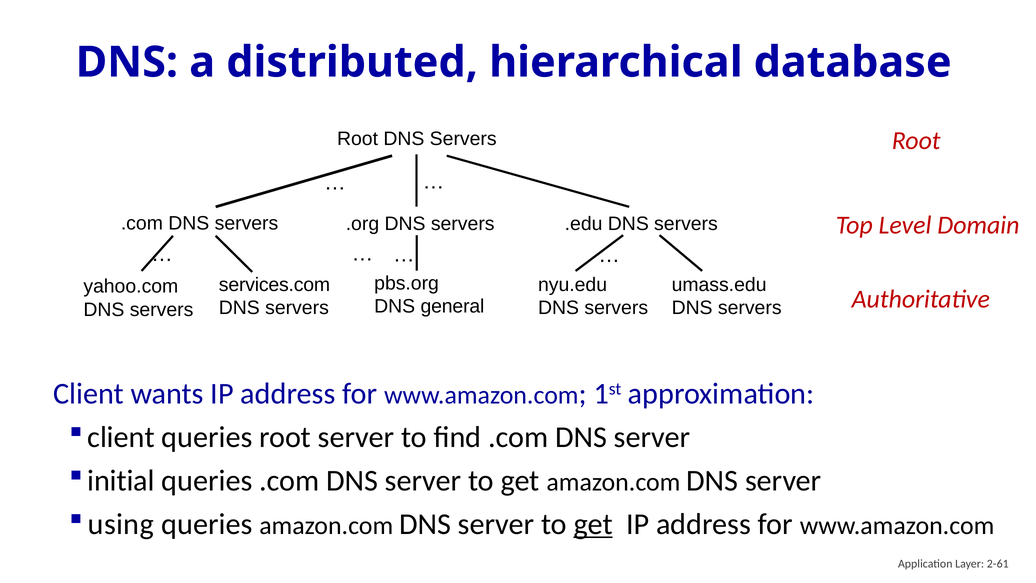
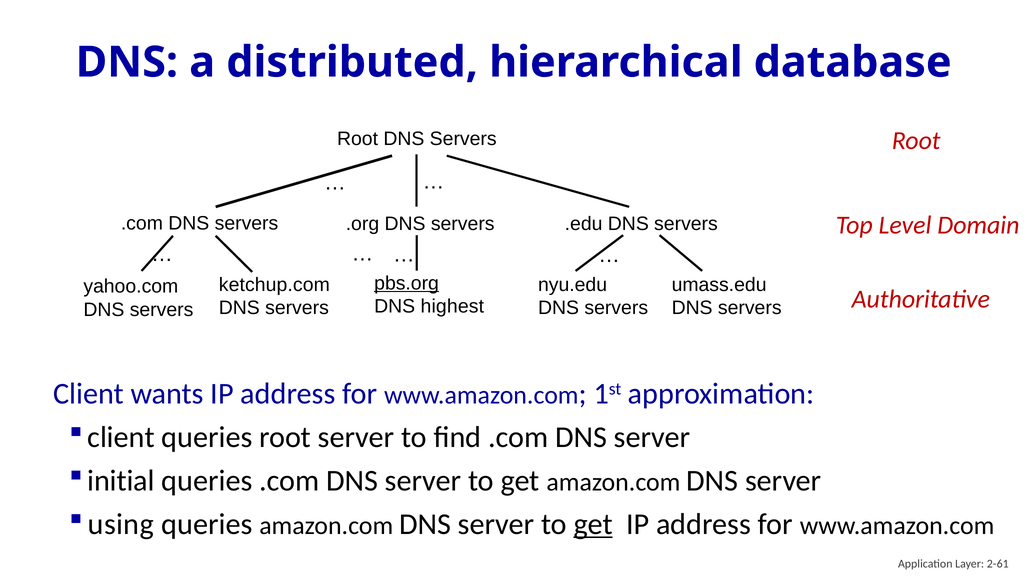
pbs.org underline: none -> present (407, 283)
services.com: services.com -> ketchup.com (274, 285)
general: general -> highest (452, 306)
